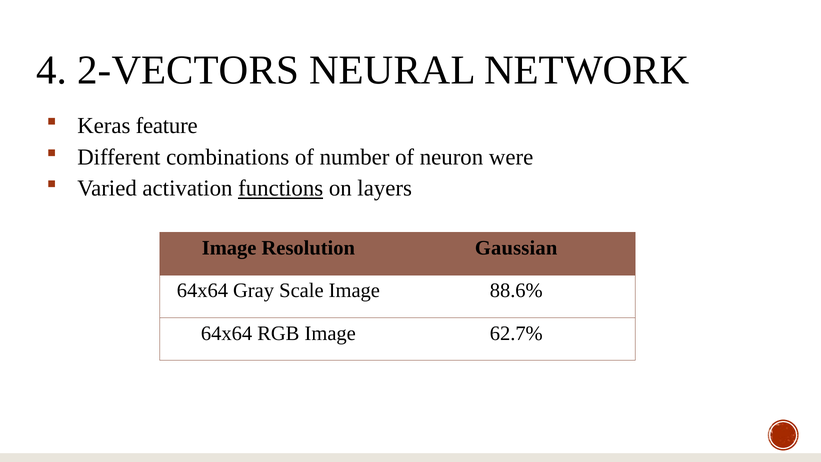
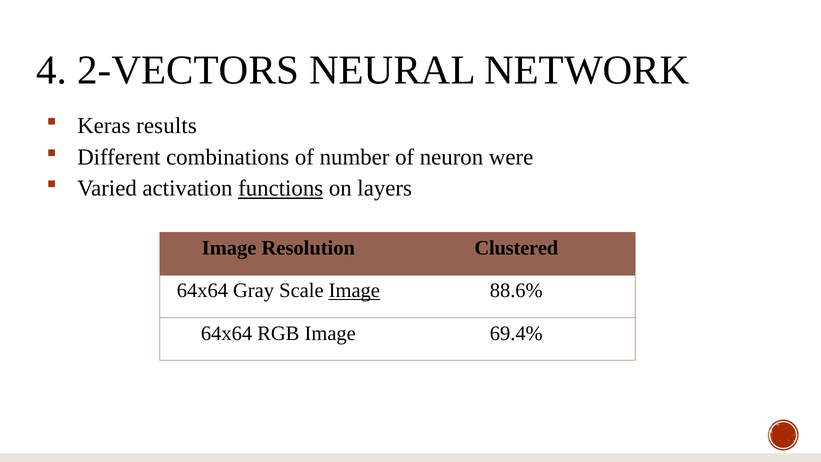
feature: feature -> results (166, 126)
Gaussian: Gaussian -> Clustered (516, 248)
Image underline: none -> present (354, 291)
62.7%: 62.7% -> 69.4% (516, 333)
